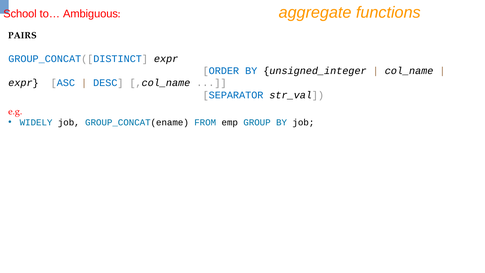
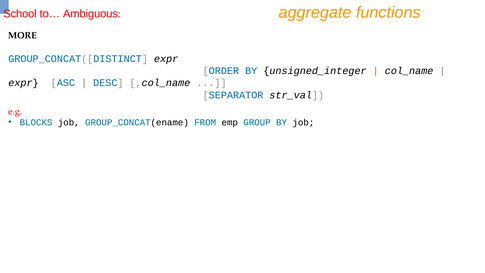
PAIRS: PAIRS -> MORE (22, 35)
WIDELY: WIDELY -> BLOCKS (36, 122)
